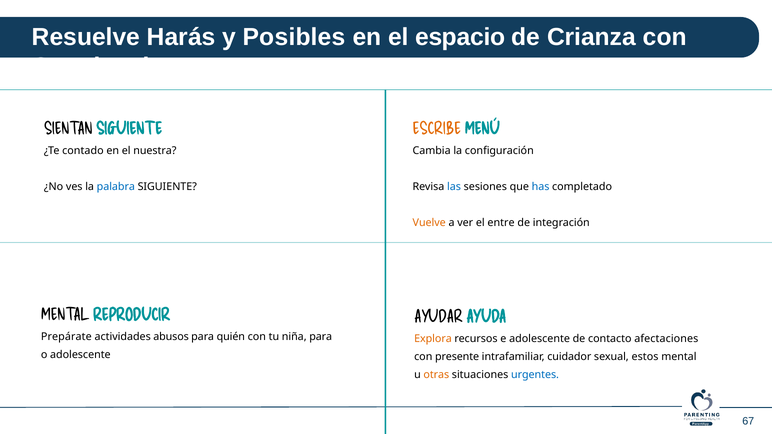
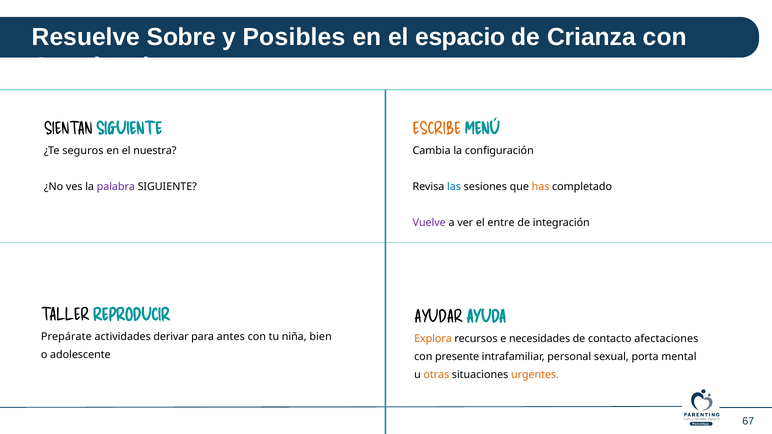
Harás: Harás -> Sobre (181, 37)
contado: contado -> seguros (83, 151)
palabra colour: blue -> purple (116, 187)
has colour: blue -> orange (541, 187)
Vuelve colour: orange -> purple (429, 223)
MENTAL: MENTAL -> TALLER (65, 315)
abusos: abusos -> derivar (171, 337)
quién: quién -> antes (231, 337)
niña para: para -> bien (321, 337)
e adolescente: adolescente -> necesidades (540, 339)
cuidador: cuidador -> personal (569, 357)
estos: estos -> porta (645, 357)
urgentes colour: blue -> orange (535, 375)
